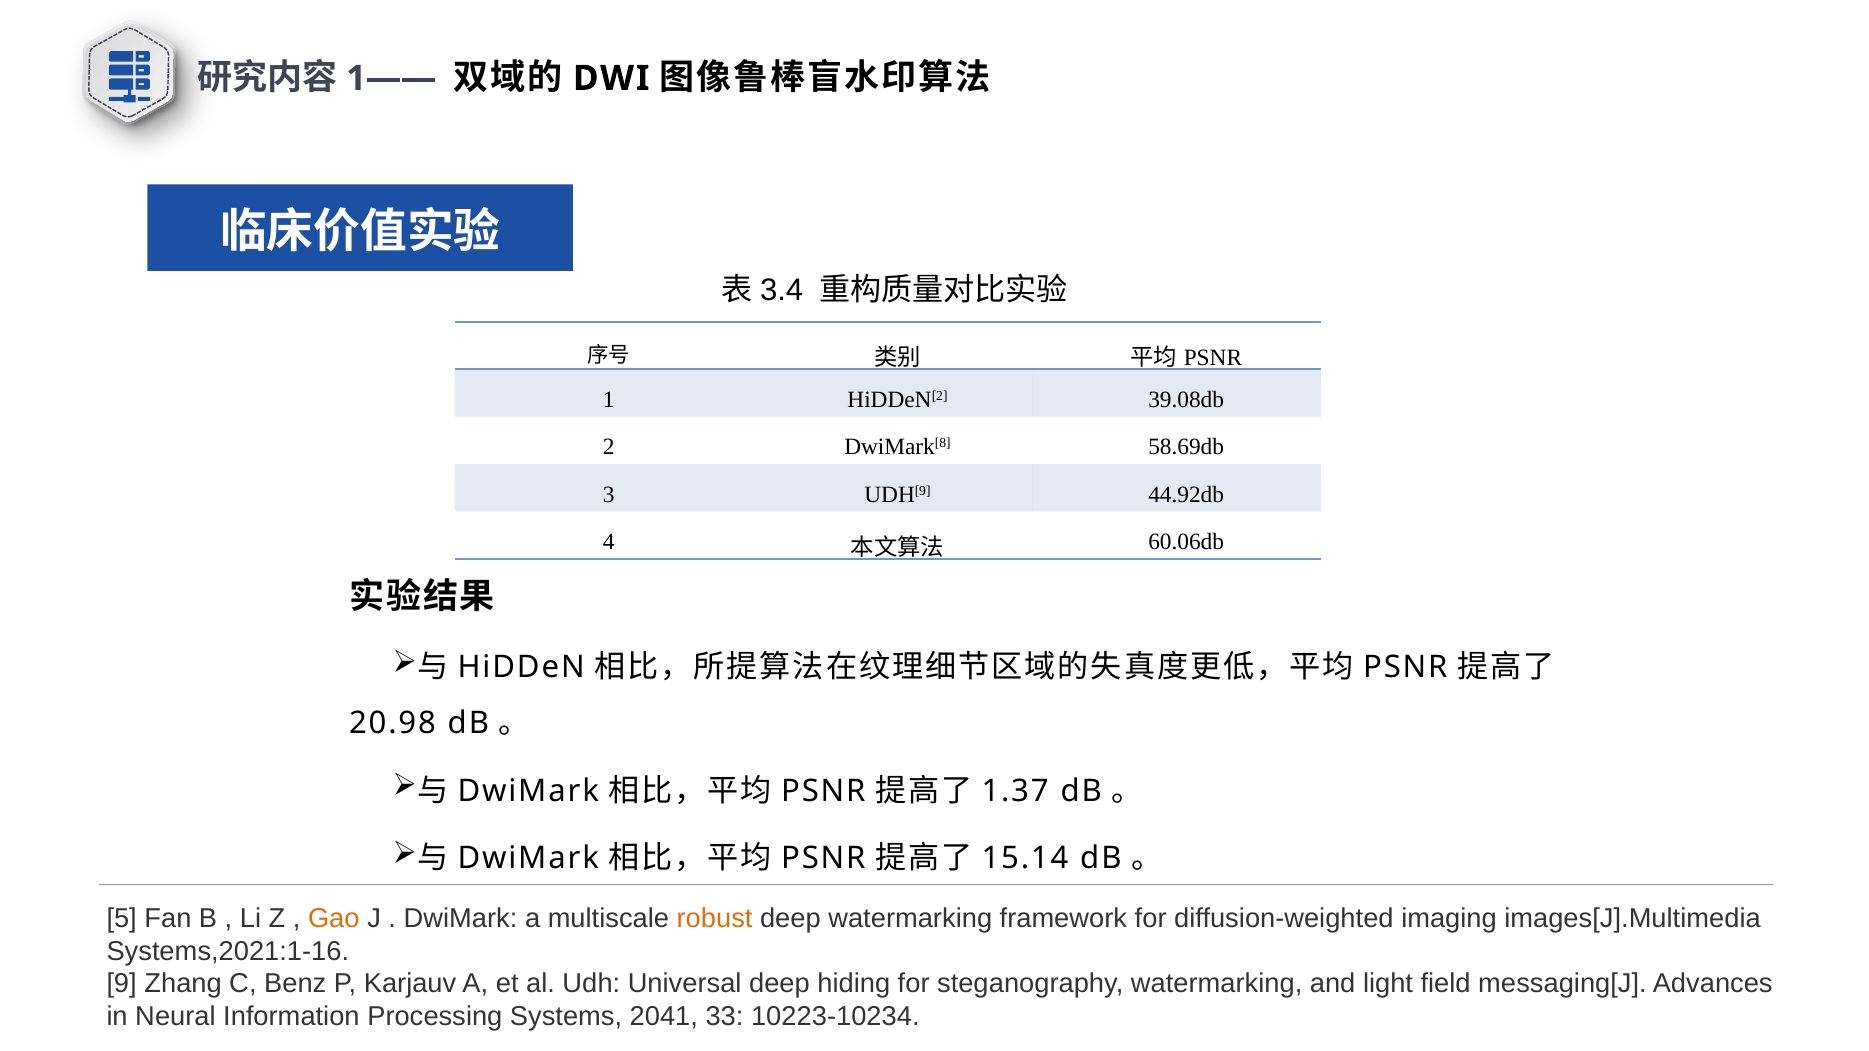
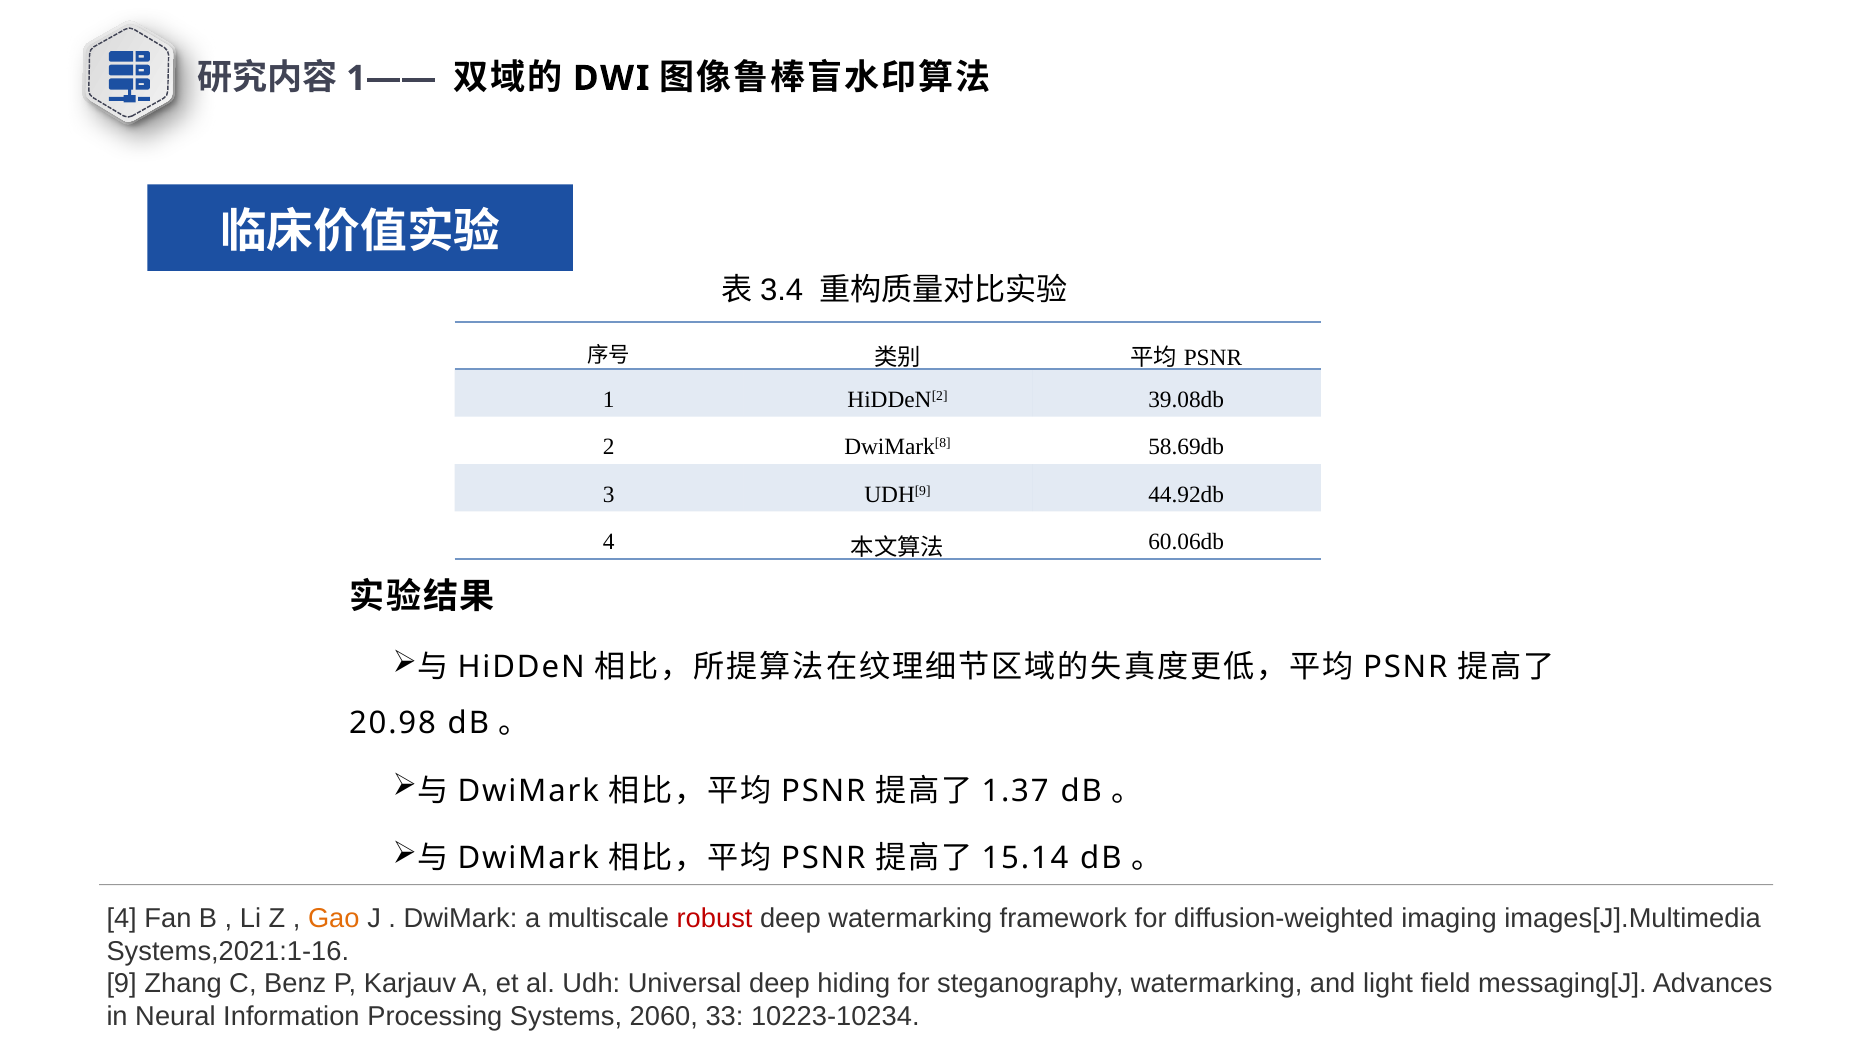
5: 5 -> 4 (122, 919)
robust colour: orange -> red (715, 919)
2041: 2041 -> 2060 (664, 1017)
